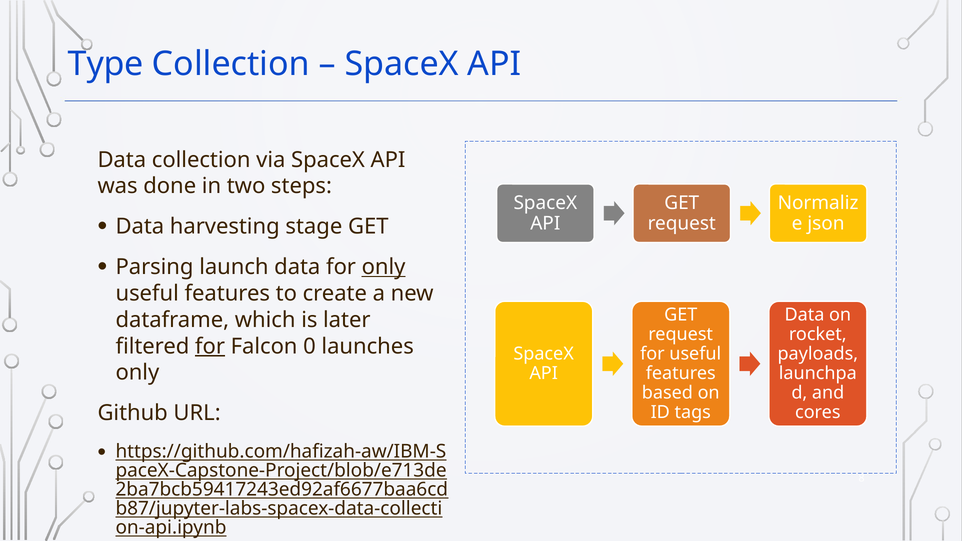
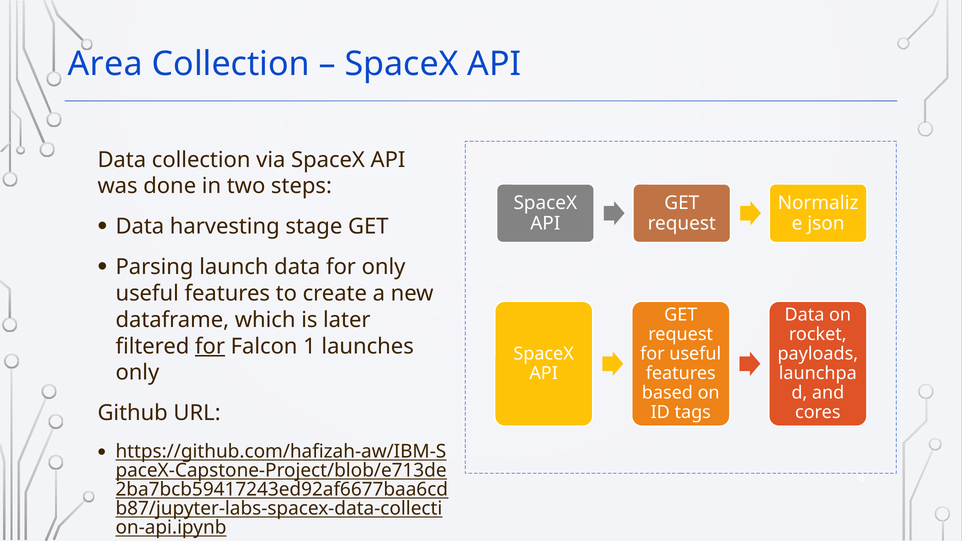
Type: Type -> Area (105, 64)
only underline: present -> none (384, 267)
0: 0 -> 1 (309, 346)
